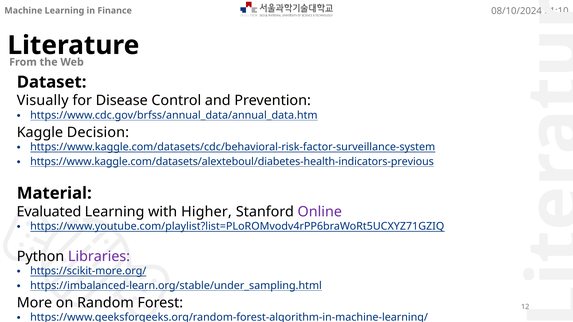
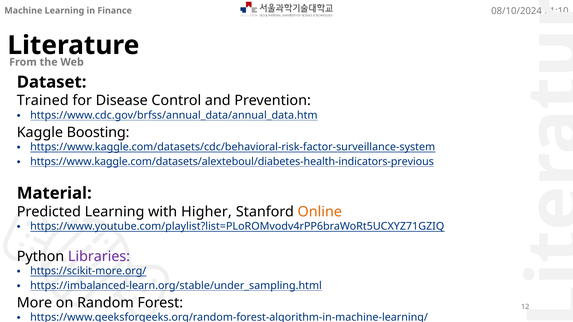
Visually: Visually -> Trained (43, 101)
Decision: Decision -> Boosting (98, 132)
Evaluated: Evaluated -> Predicted (49, 212)
Online colour: purple -> orange (320, 212)
